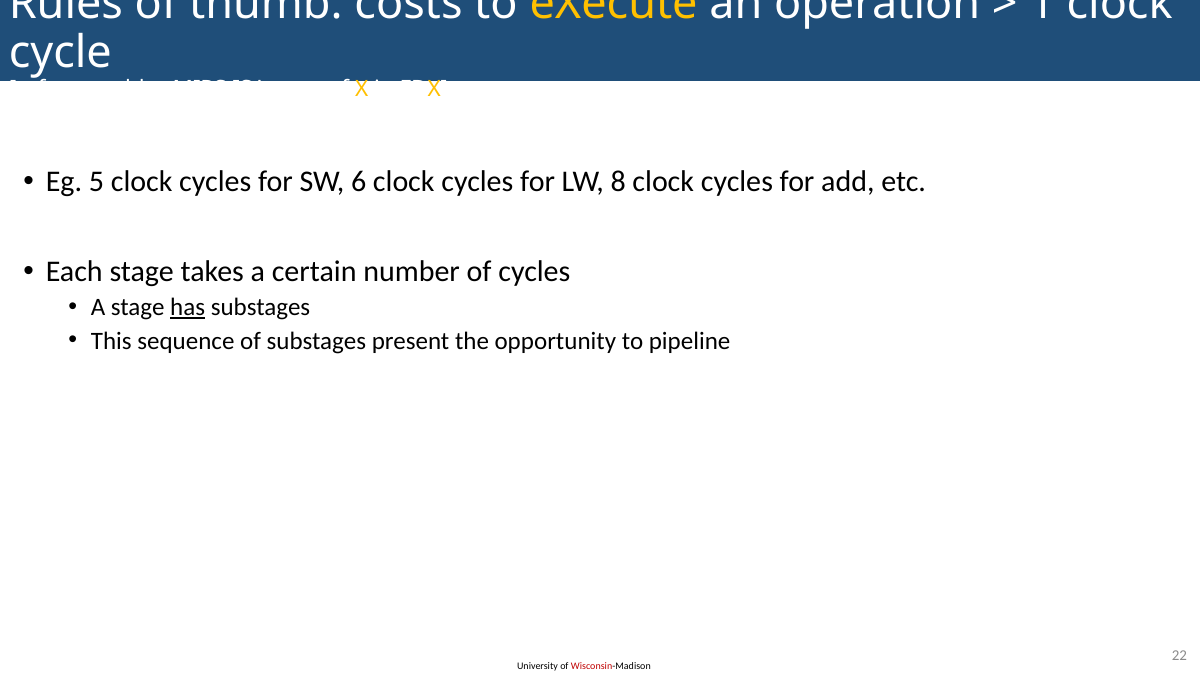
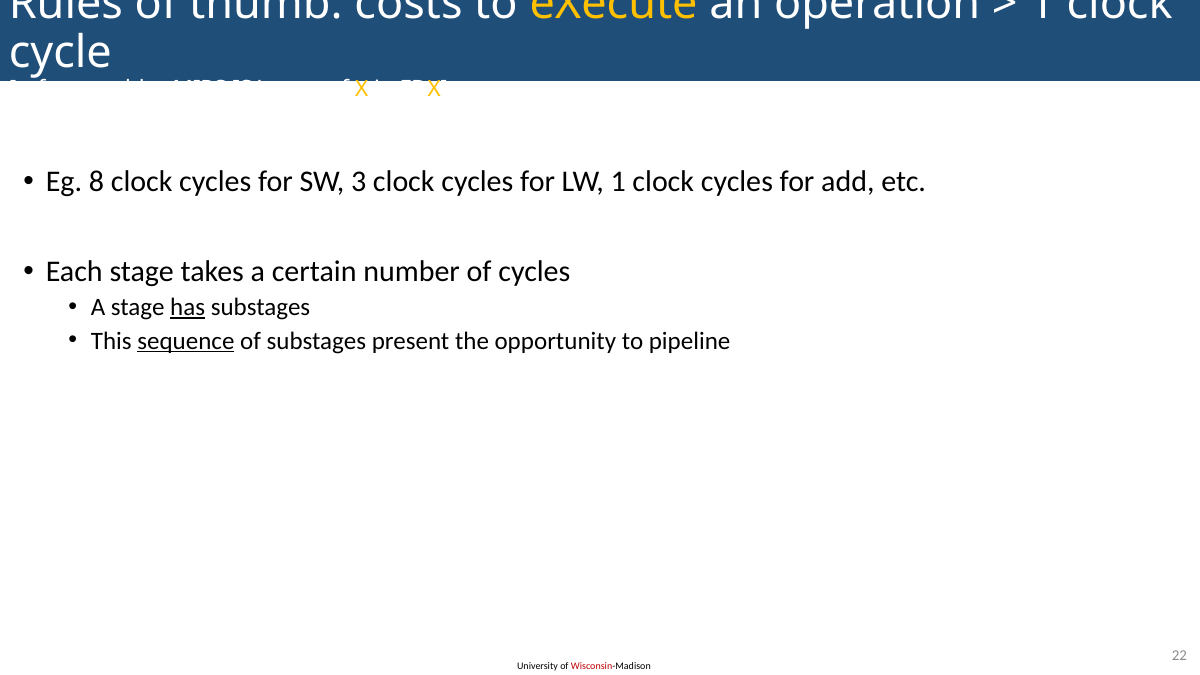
5: 5 -> 8 (96, 182)
6: 6 -> 3 (359, 182)
LW 8: 8 -> 1 (618, 182)
sequence underline: none -> present (186, 341)
